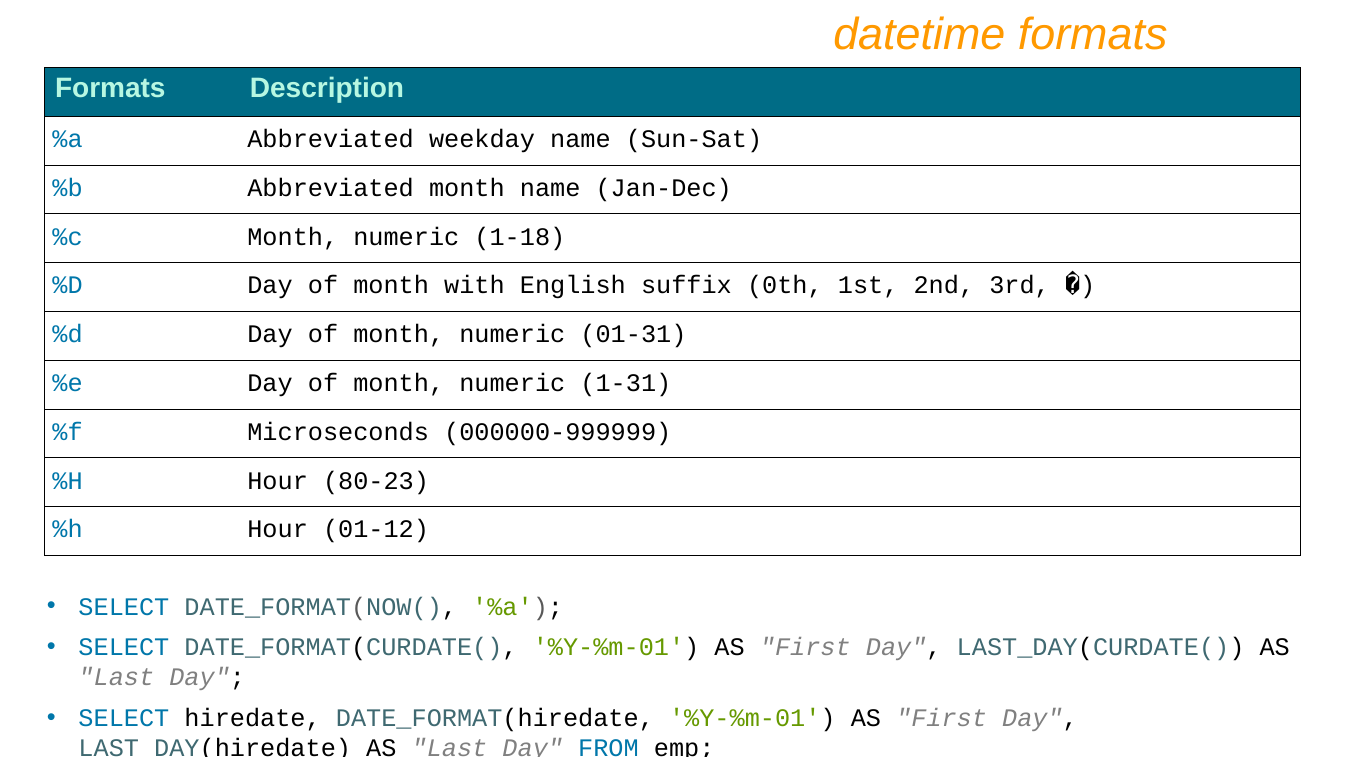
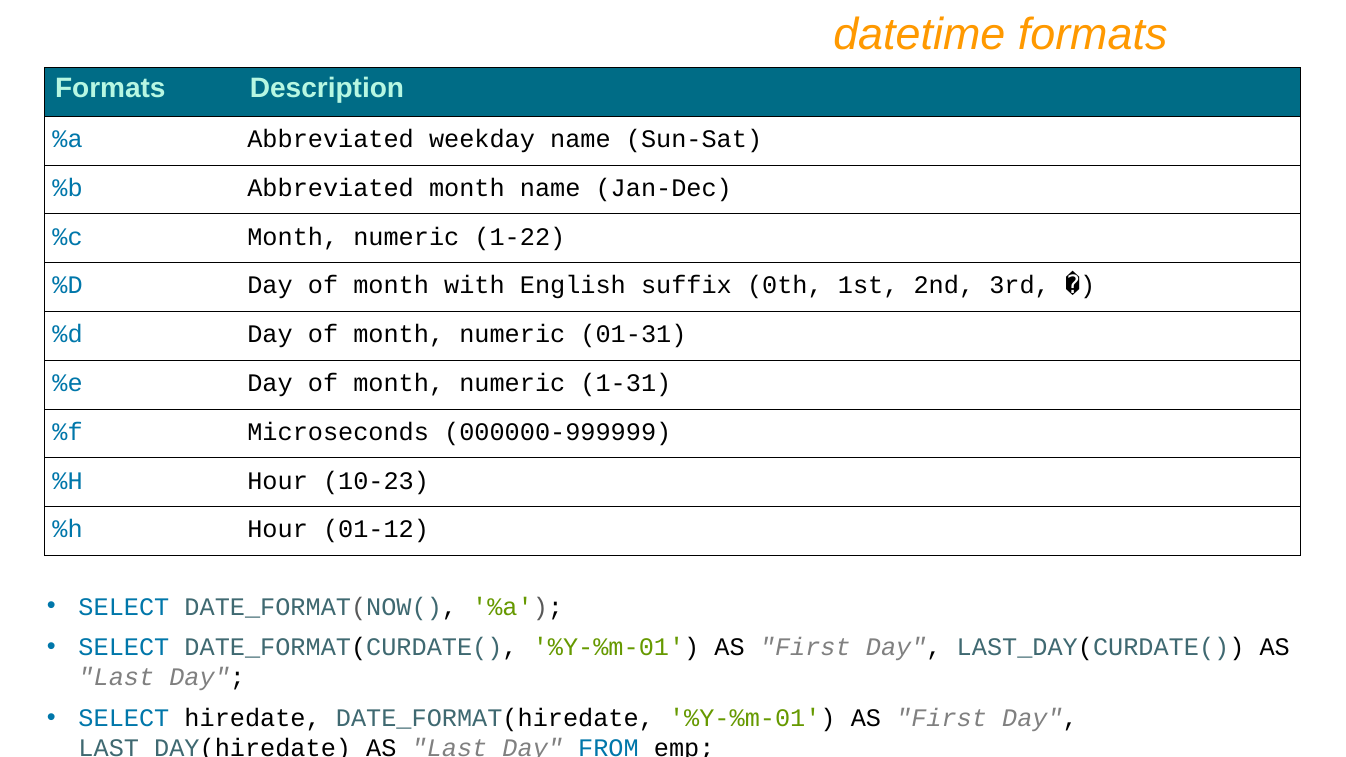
1-18: 1-18 -> 1-22 (520, 237)
80-23: 80-23 -> 10-23 (376, 481)
